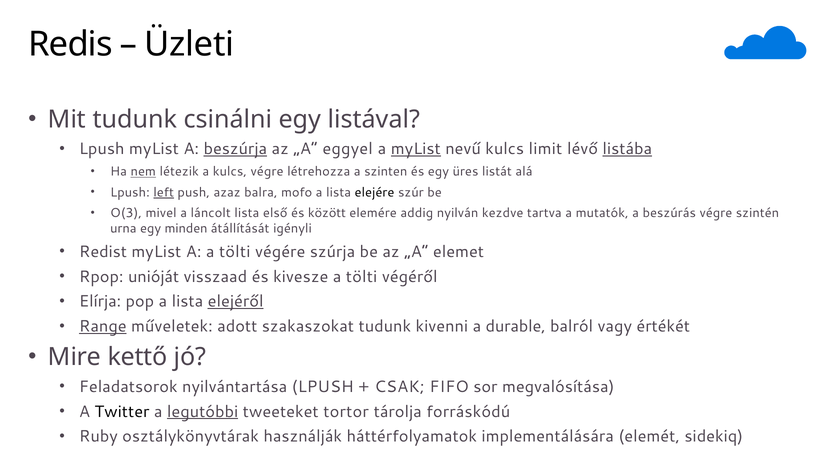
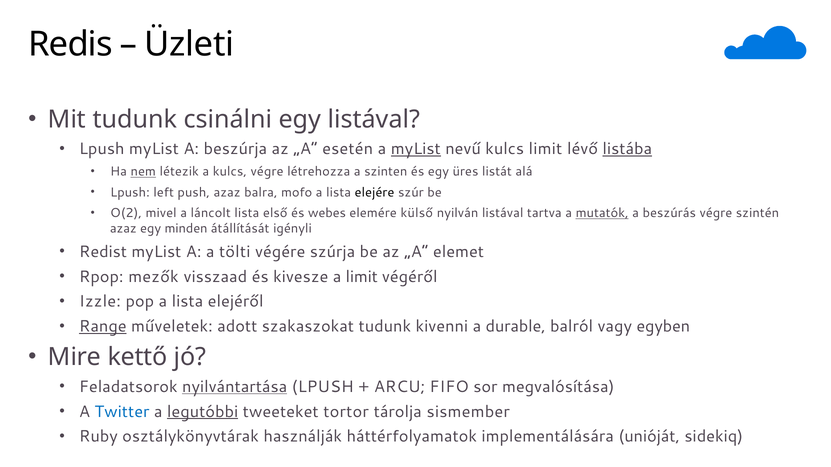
beszúrja underline: present -> none (235, 149)
eggyel: eggyel -> esetén (348, 149)
left underline: present -> none (164, 193)
O(3: O(3 -> O(2 (126, 213)
között: között -> webes (327, 213)
addig: addig -> külső (417, 213)
nyilván kezdve: kezdve -> listával (503, 213)
mutatók underline: none -> present (602, 213)
urna: urna -> azaz (123, 229)
unióját: unióját -> mezők (153, 277)
kivesze a tölti: tölti -> limit (362, 277)
Elírja: Elírja -> Izzle (100, 302)
elejéről underline: present -> none (236, 302)
értékét: értékét -> egyben (663, 327)
nyilvántartása underline: none -> present (235, 387)
CSAK: CSAK -> ARCU (400, 387)
Twitter colour: black -> blue (122, 412)
forráskódú: forráskódú -> sismember (468, 412)
elemét: elemét -> unióját (649, 437)
